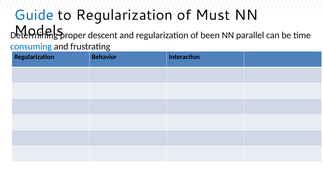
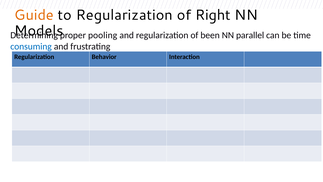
Guide colour: blue -> orange (34, 15)
Must: Must -> Right (213, 15)
descent: descent -> pooling (103, 35)
